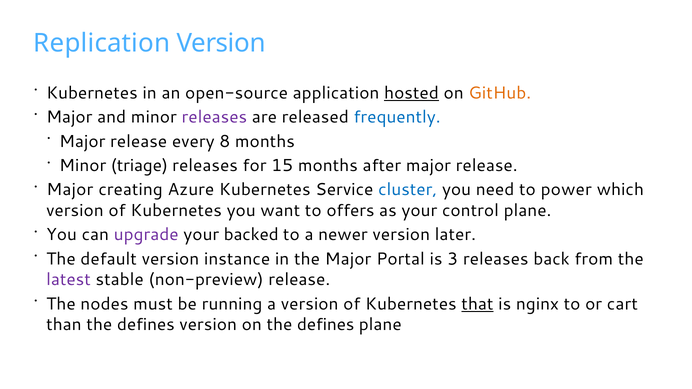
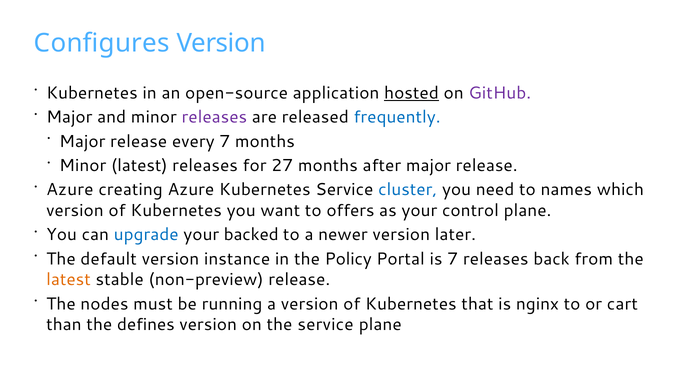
Replication: Replication -> Configures (102, 43)
GitHub colour: orange -> purple (500, 93)
every 8: 8 -> 7 (225, 141)
Minor triage: triage -> latest (139, 166)
15: 15 -> 27 (282, 166)
Major: Major -> Azure (70, 190)
power: power -> names (566, 190)
upgrade colour: purple -> blue (146, 235)
the Major: Major -> Policy (348, 259)
is 3: 3 -> 7 (453, 259)
latest colour: purple -> orange (68, 280)
that underline: present -> none (477, 304)
on the defines: defines -> service (326, 325)
